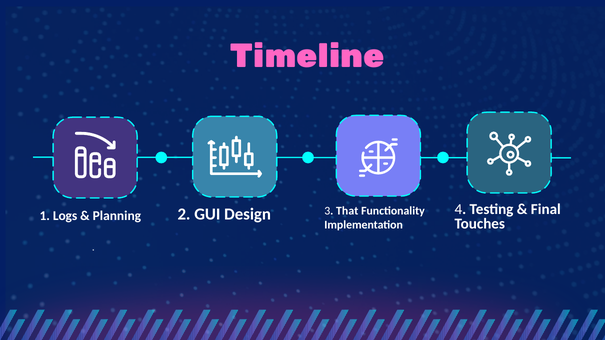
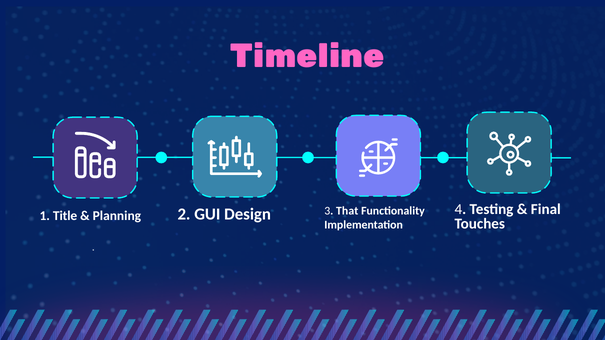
Logs: Logs -> Title (65, 216)
